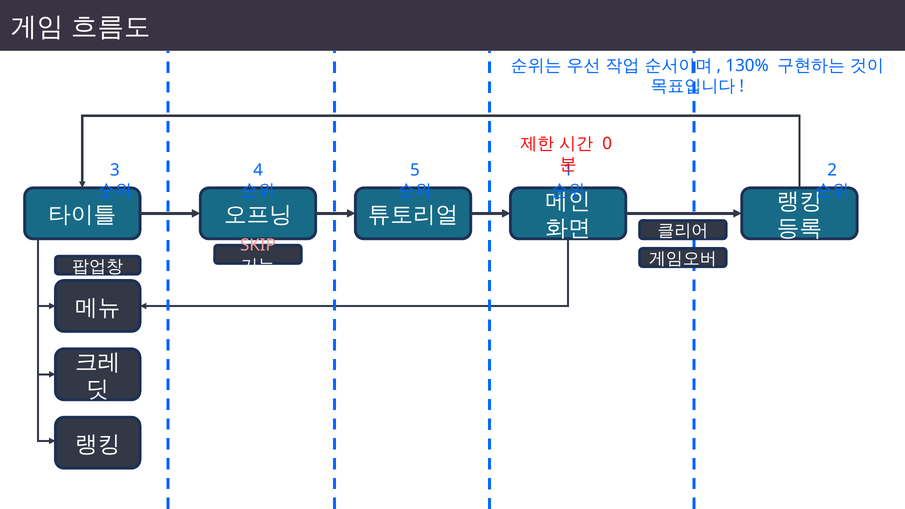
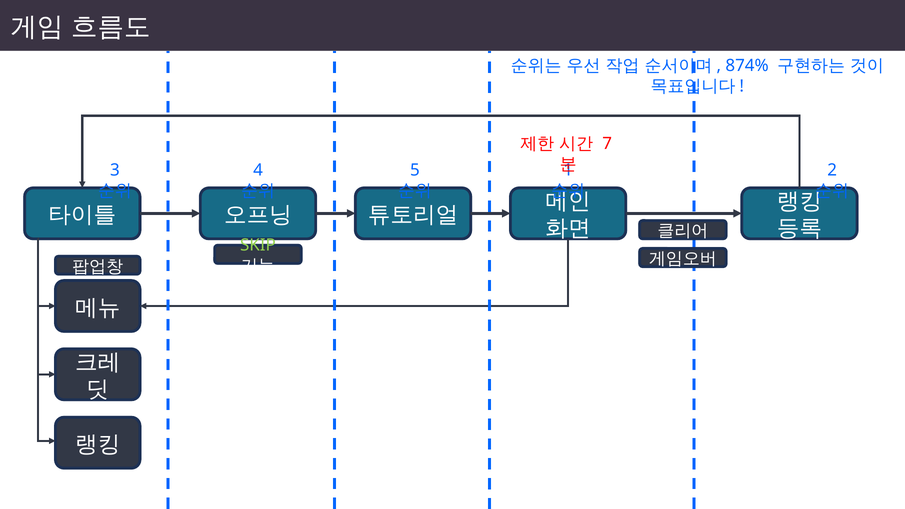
130%: 130% -> 874% (747, 66)
0: 0 -> 7 (607, 144)
SKIP colour: pink -> light green (258, 245)
